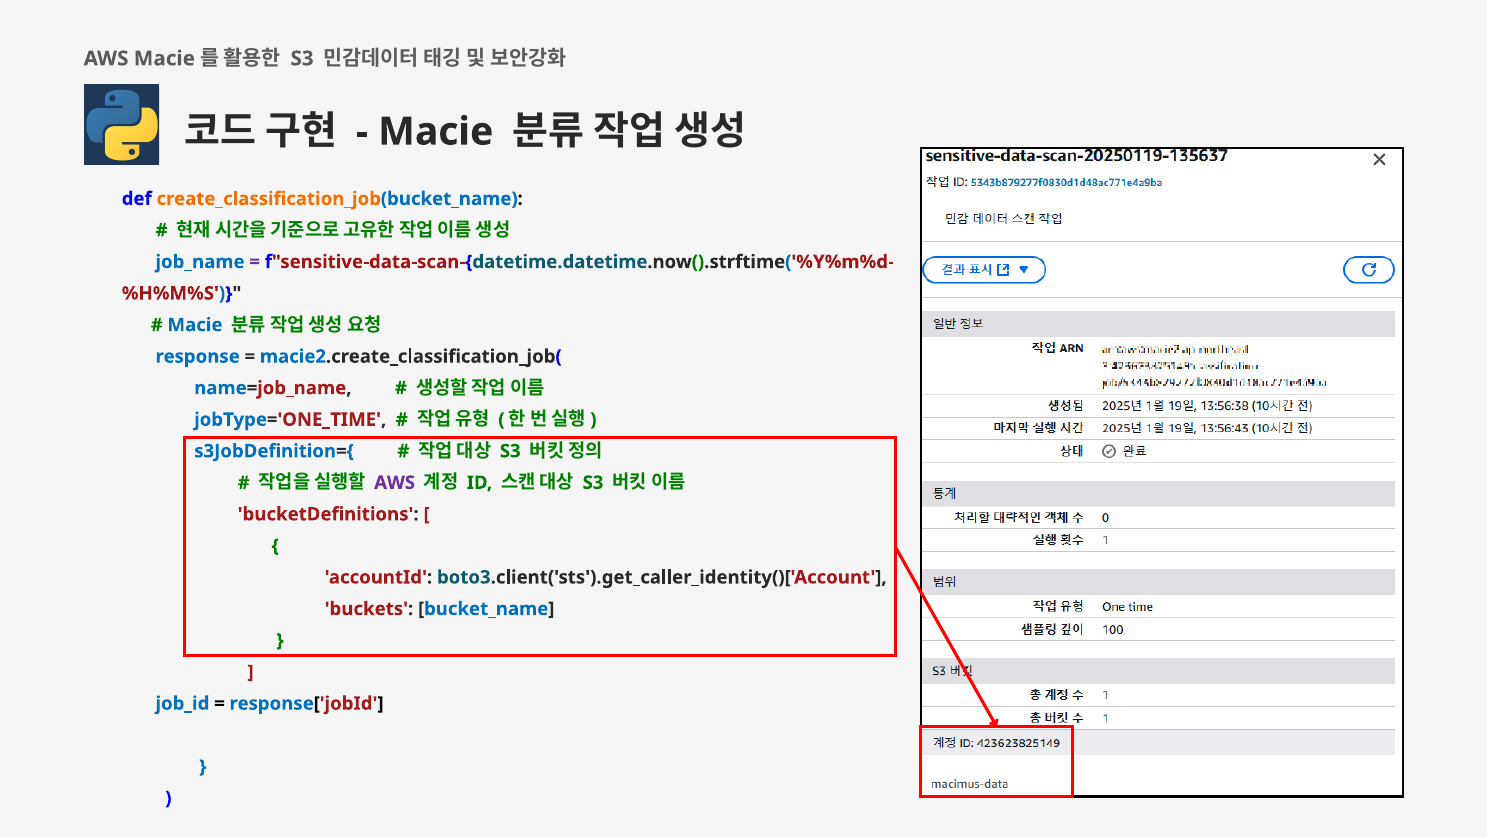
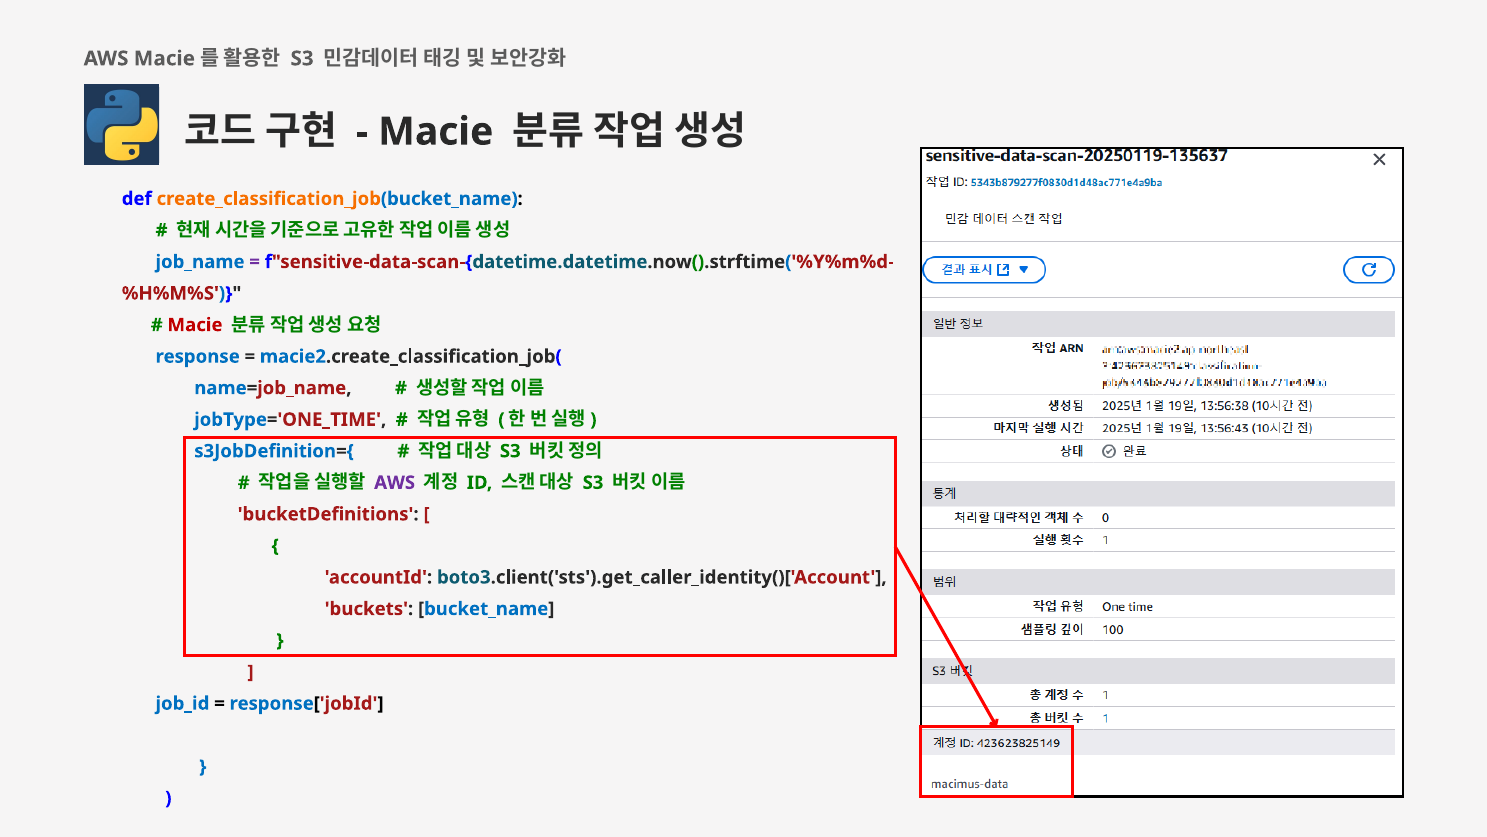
Macie colour: blue -> red (195, 325)
